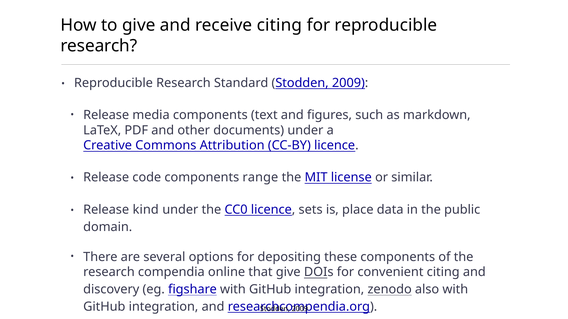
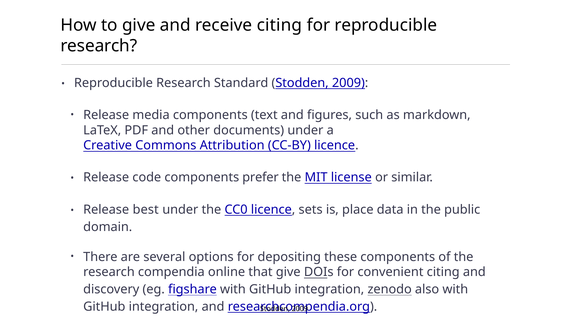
range: range -> prefer (261, 178)
kind: kind -> best (146, 210)
